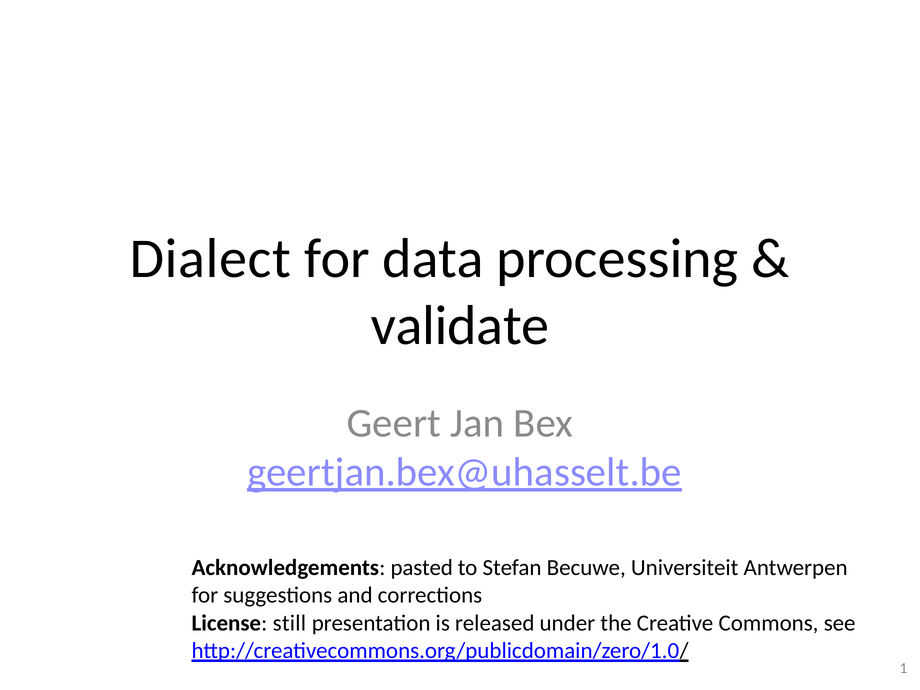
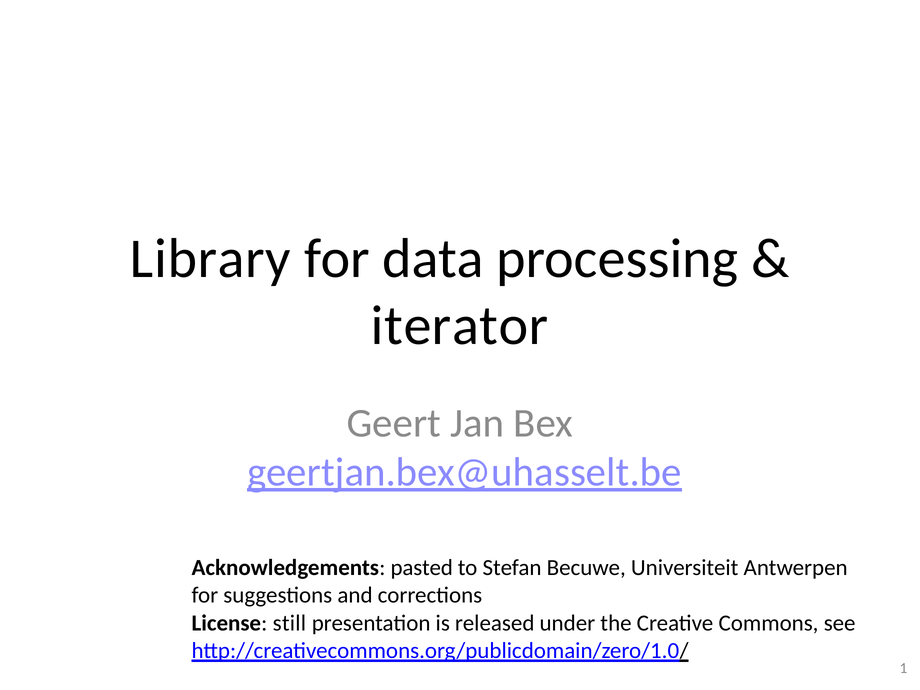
Dialect: Dialect -> Library (210, 258)
validate: validate -> iterator (460, 326)
